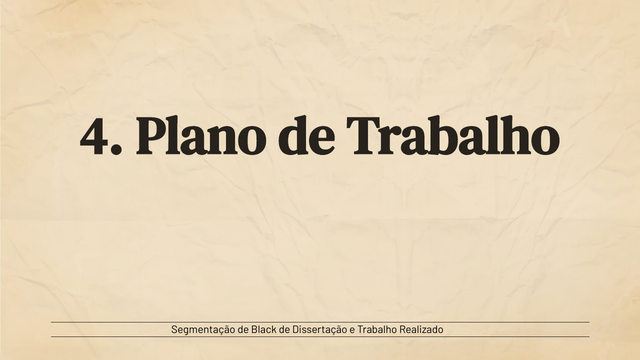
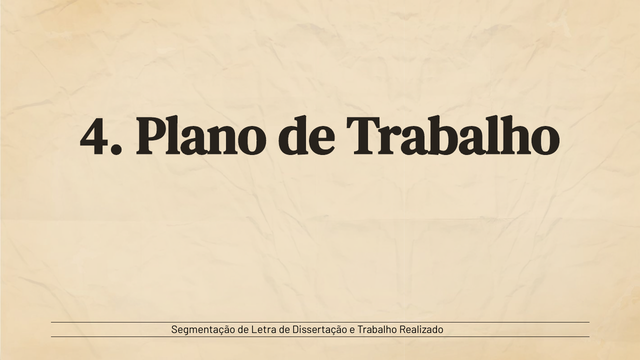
Black: Black -> Letra (264, 330)
